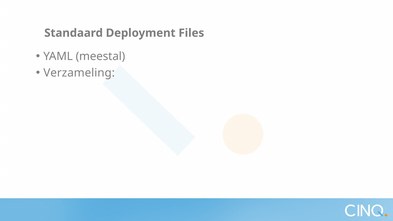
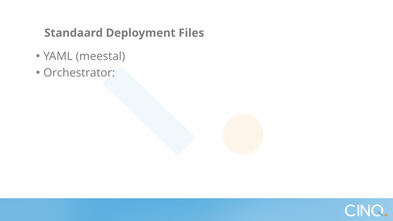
Verzameling: Verzameling -> Orchestrator (79, 73)
